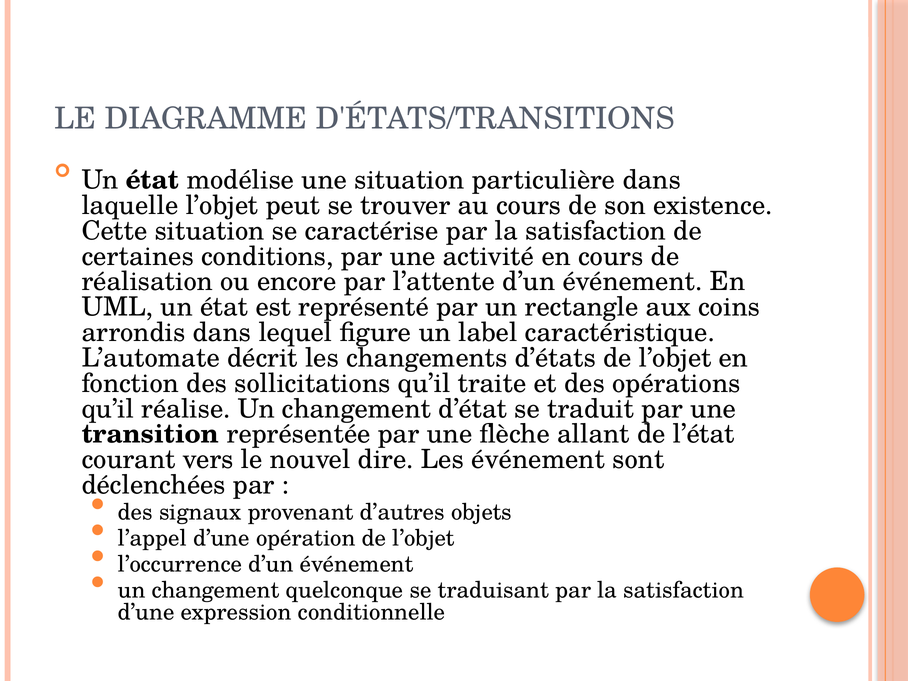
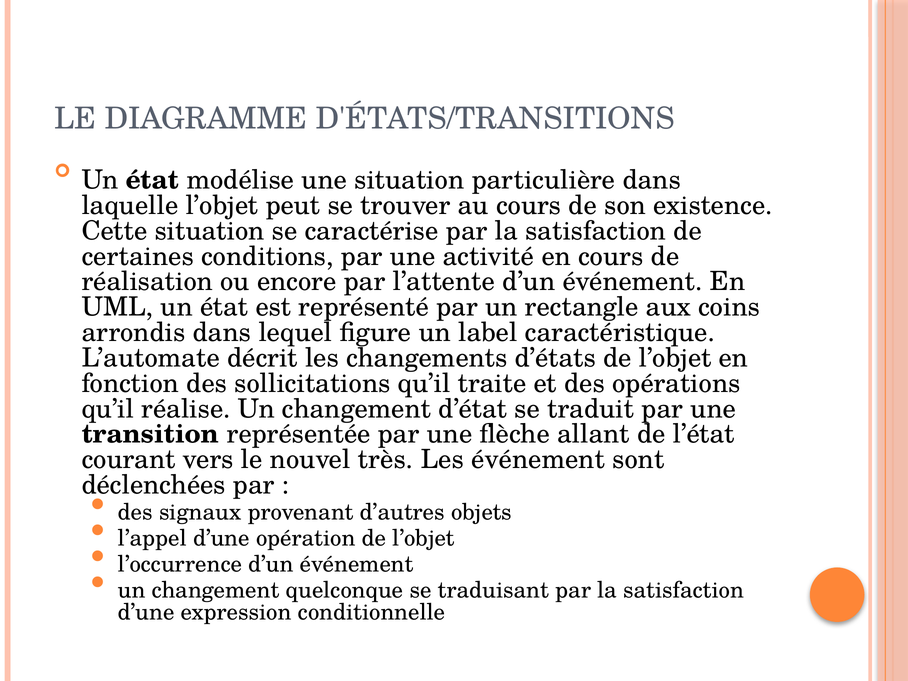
dire: dire -> très (386, 460)
